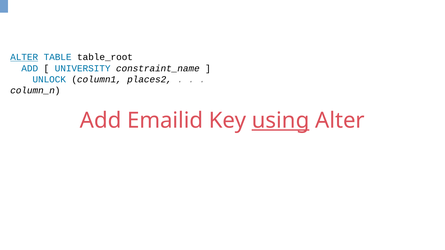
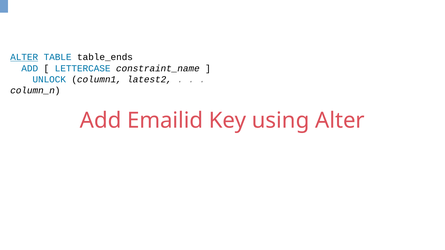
table_root: table_root -> table_ends (105, 57)
UNIVERSITY: UNIVERSITY -> LETTERCASE (83, 68)
places2: places2 -> latest2 (150, 80)
using underline: present -> none (281, 121)
